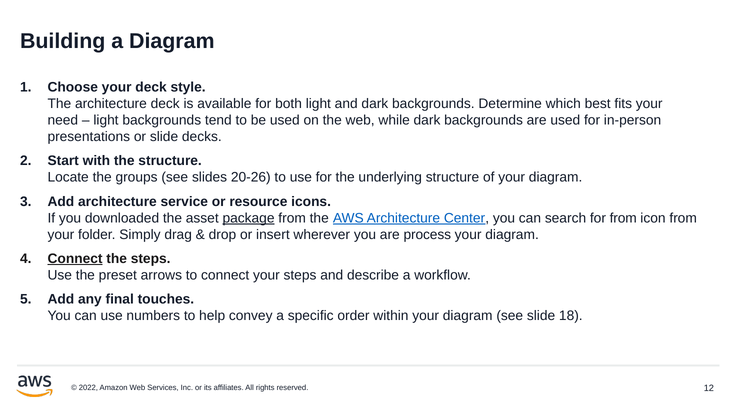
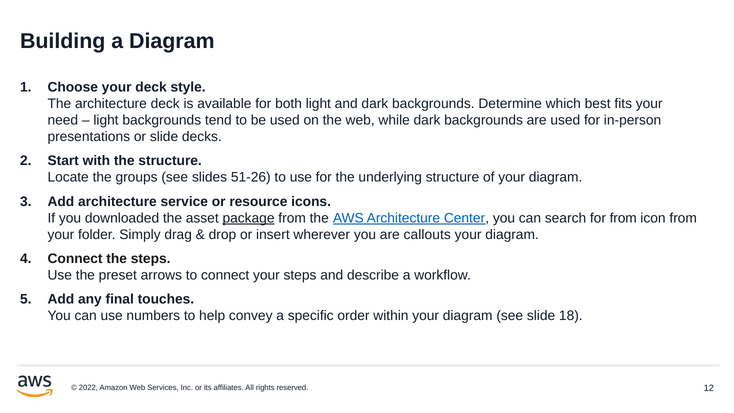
20-26: 20-26 -> 51-26 (251, 177)
process: process -> callouts (427, 234)
Connect underline: present -> none (75, 259)
